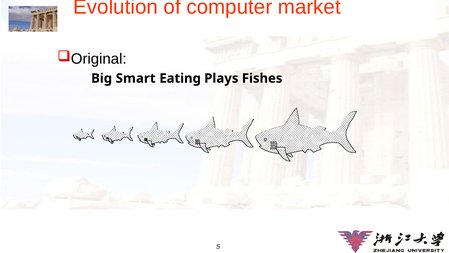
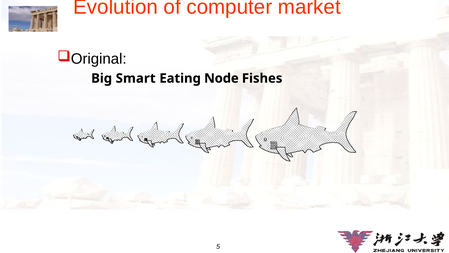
Plays: Plays -> Node (221, 78)
